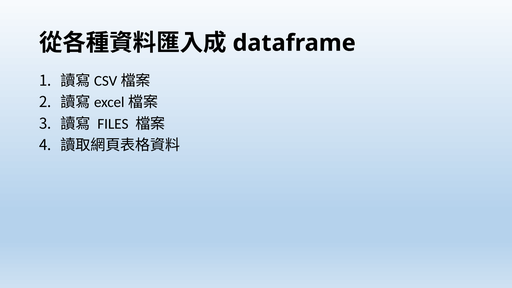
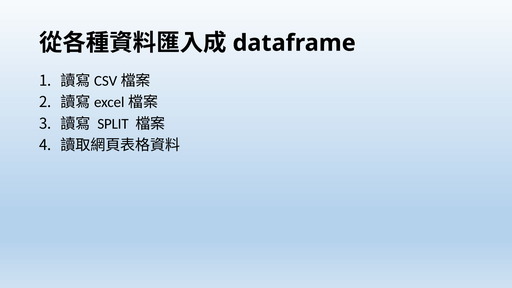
FILES: FILES -> SPLIT (113, 124)
